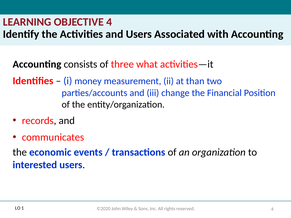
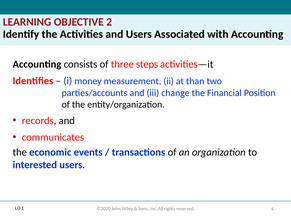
OBJECTIVE 4: 4 -> 2 (109, 22)
what: what -> steps (147, 64)
